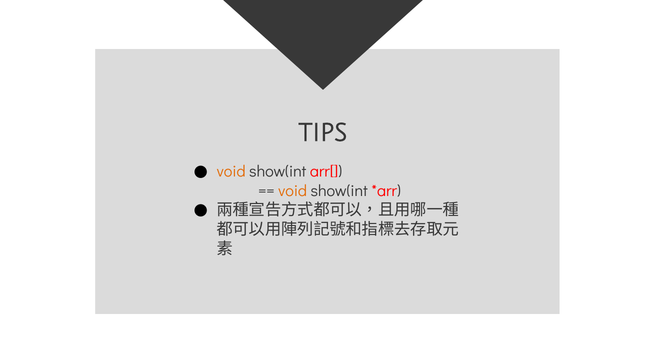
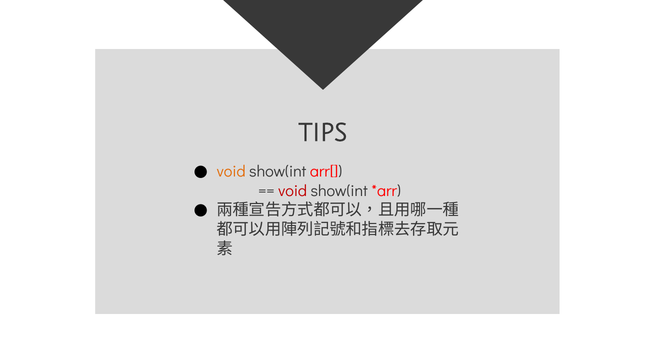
void colour: orange -> red (293, 191)
